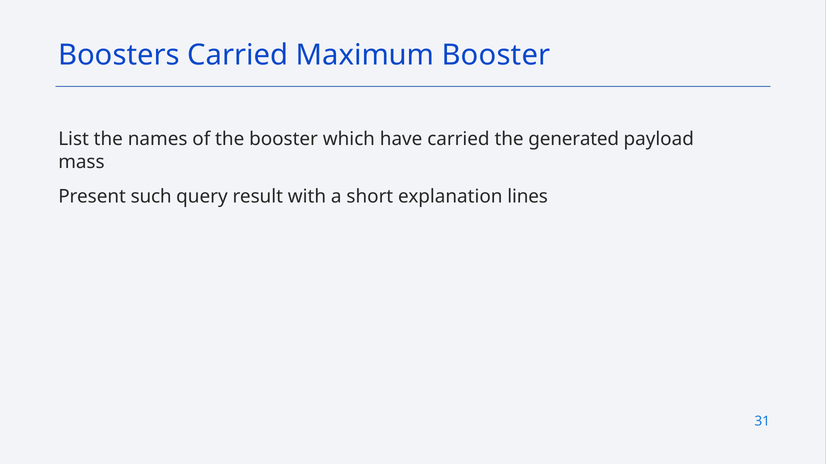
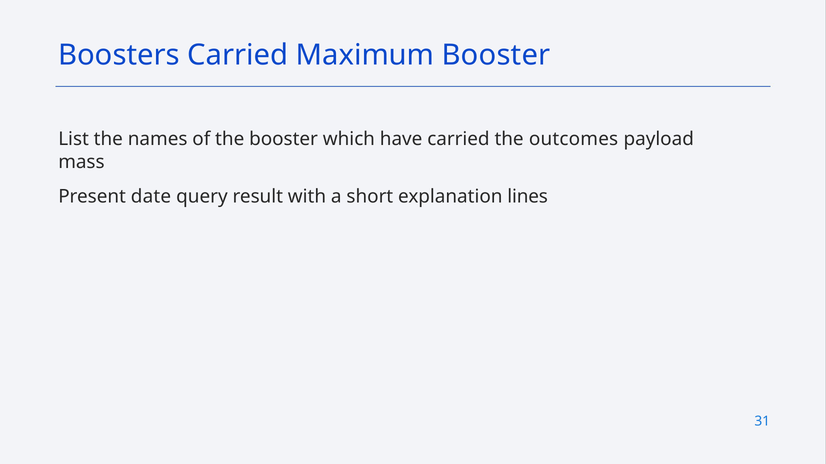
generated: generated -> outcomes (574, 139)
such: such -> date (151, 197)
